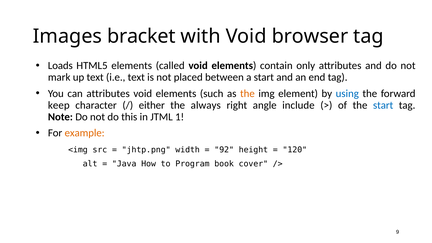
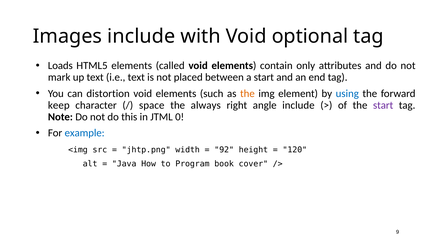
Images bracket: bracket -> include (141, 36)
browser: browser -> optional (310, 36)
can attributes: attributes -> distortion (108, 93)
either: either -> space (152, 105)
start colour: blue -> purple (383, 105)
1: 1 -> 0 (180, 117)
example colour: orange -> blue (85, 133)
